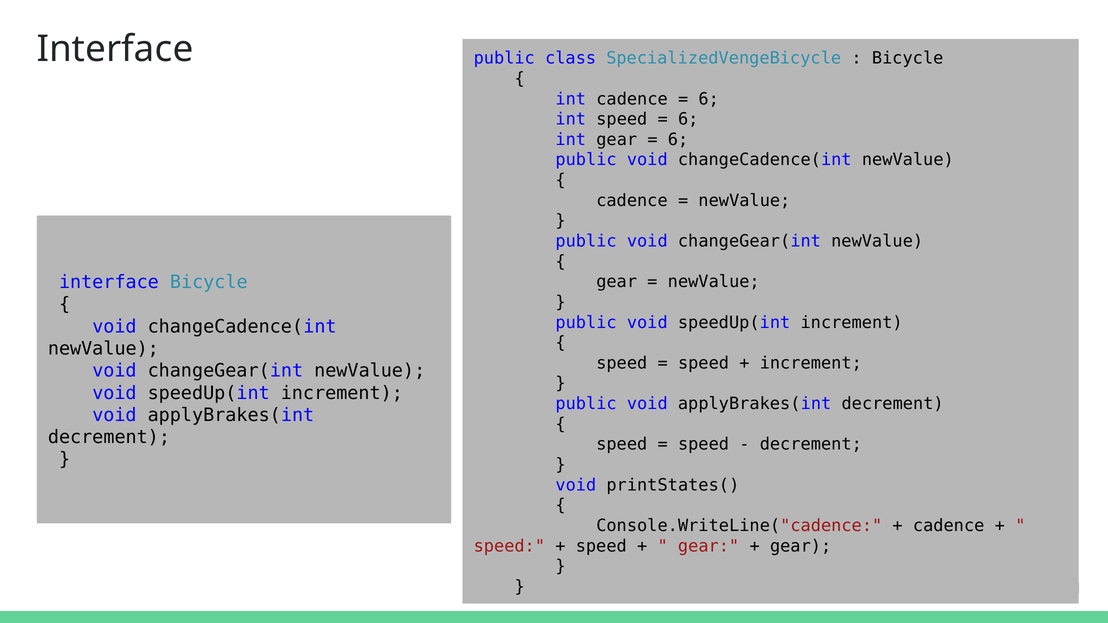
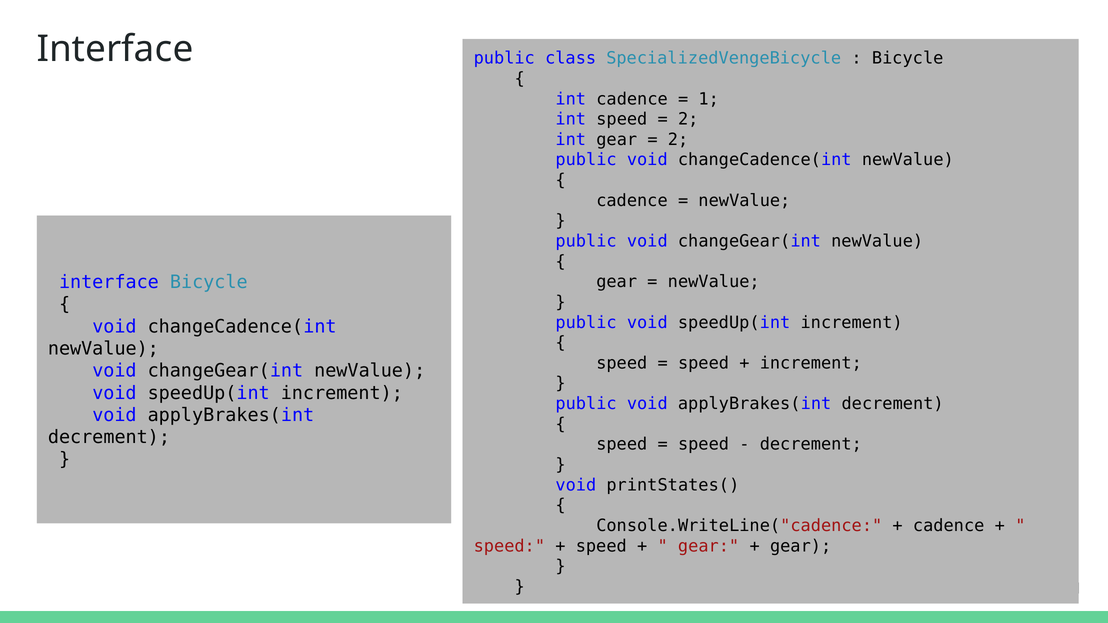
6: 6 -> 1 (709, 99)
6: 6 -> 2 (688, 119)
6: 6 -> 2 (678, 140)
